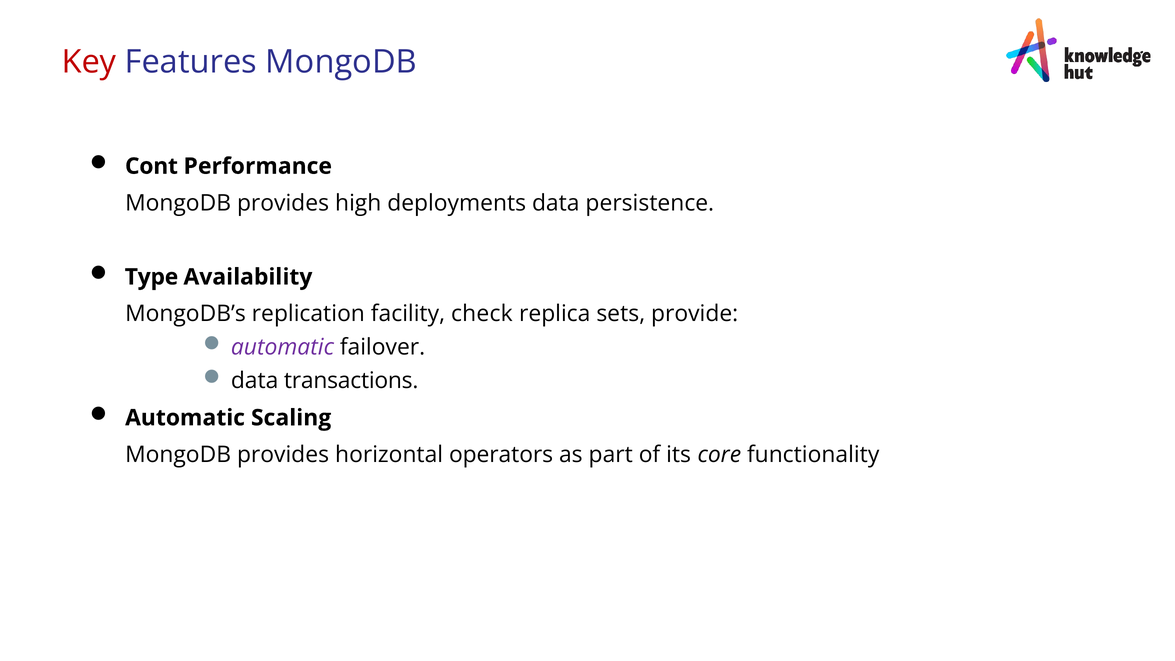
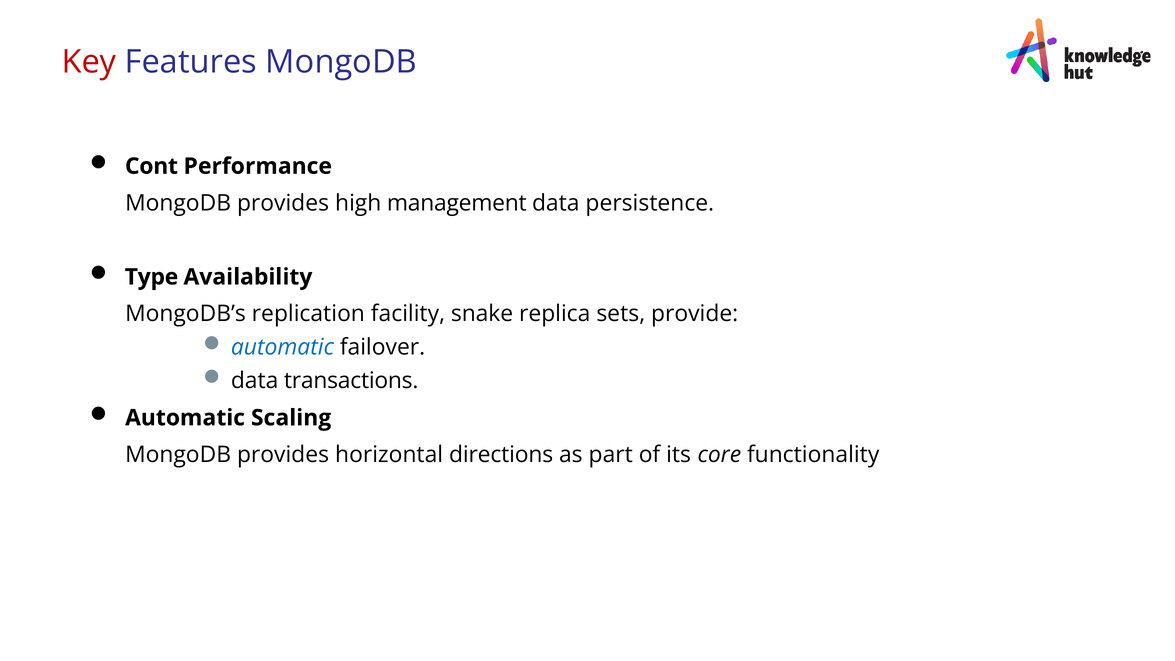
deployments: deployments -> management (457, 203)
check: check -> snake (482, 314)
automatic colour: purple -> blue (282, 347)
operators: operators -> directions (501, 455)
